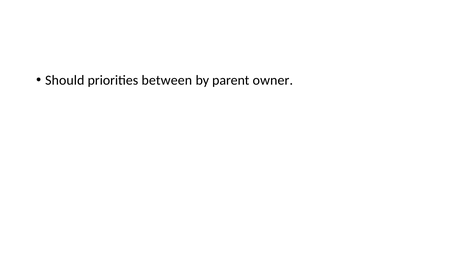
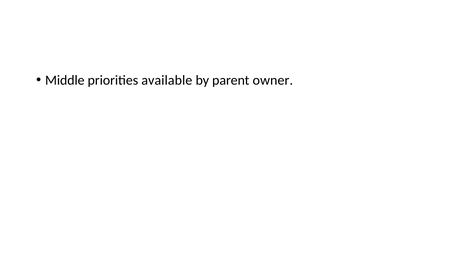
Should: Should -> Middle (65, 80)
between: between -> available (167, 80)
